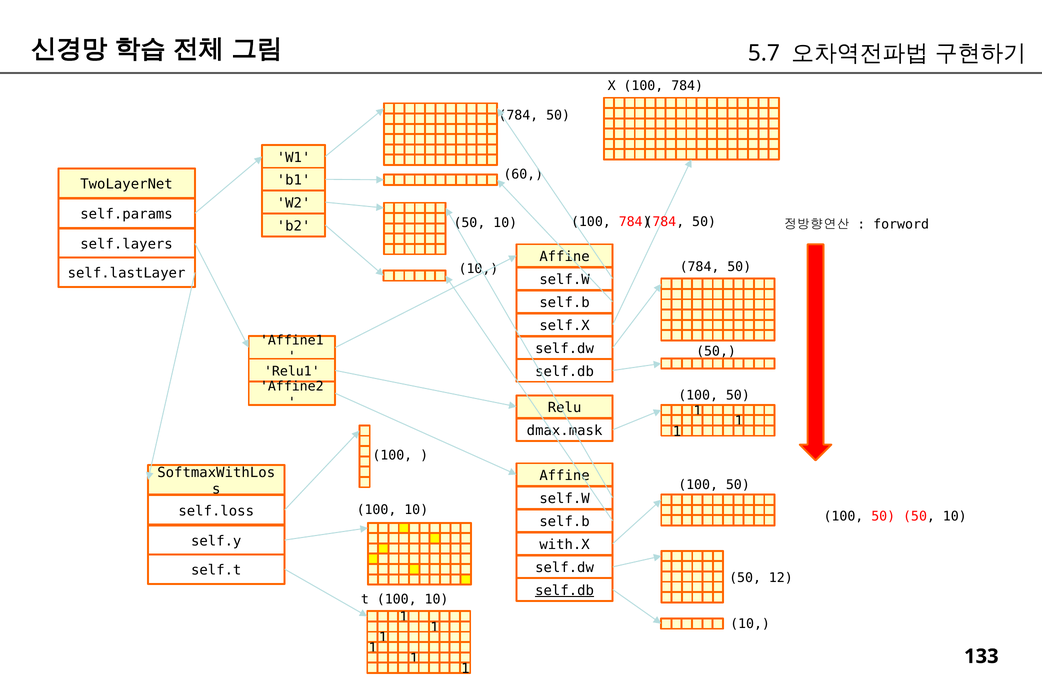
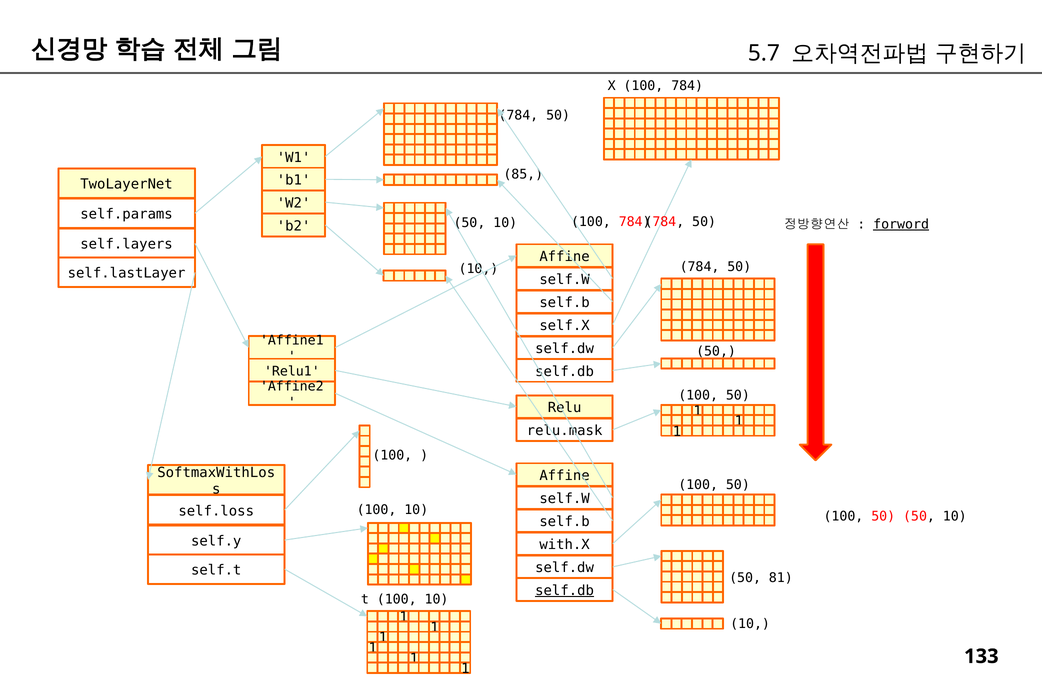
60: 60 -> 85 (523, 174)
forword underline: none -> present (901, 224)
dmax.mask: dmax.mask -> relu.mask (565, 431)
12: 12 -> 81 (781, 578)
